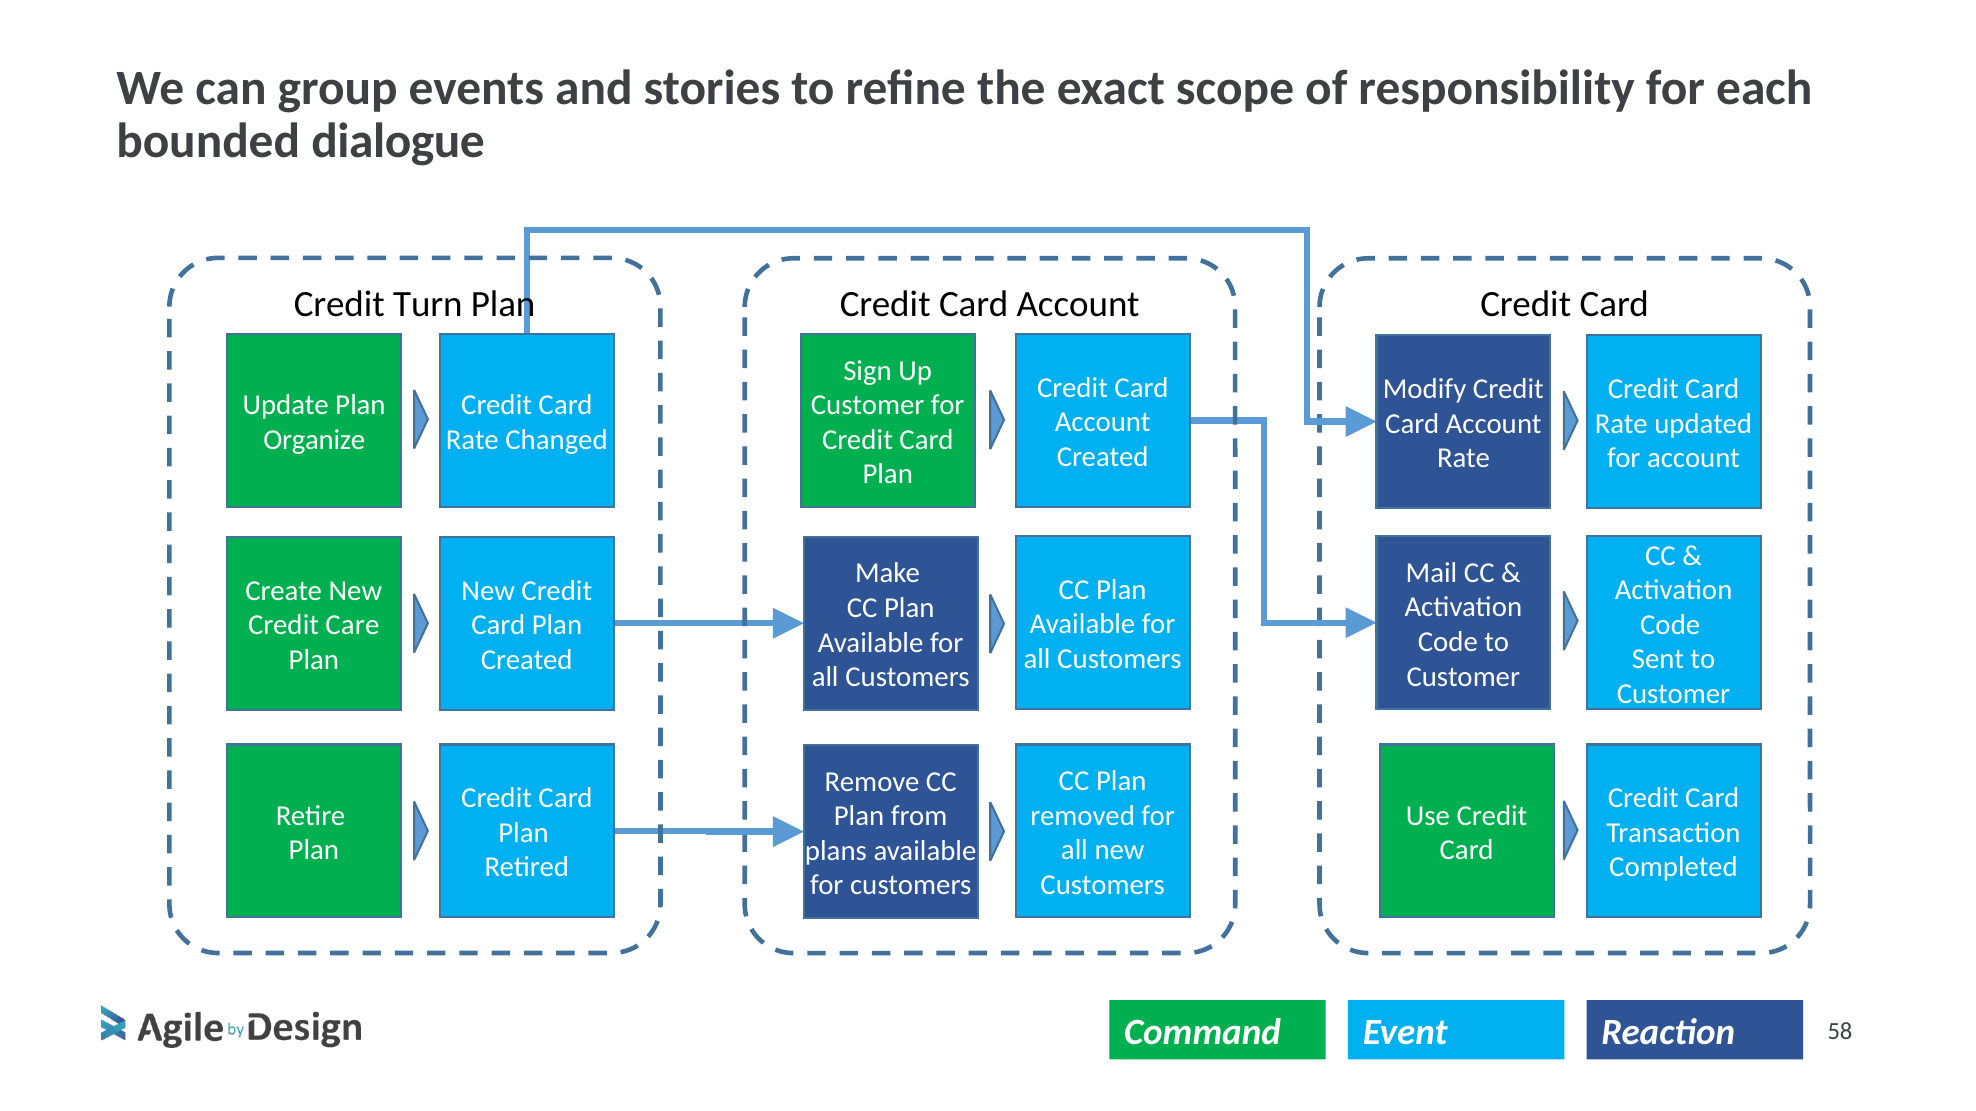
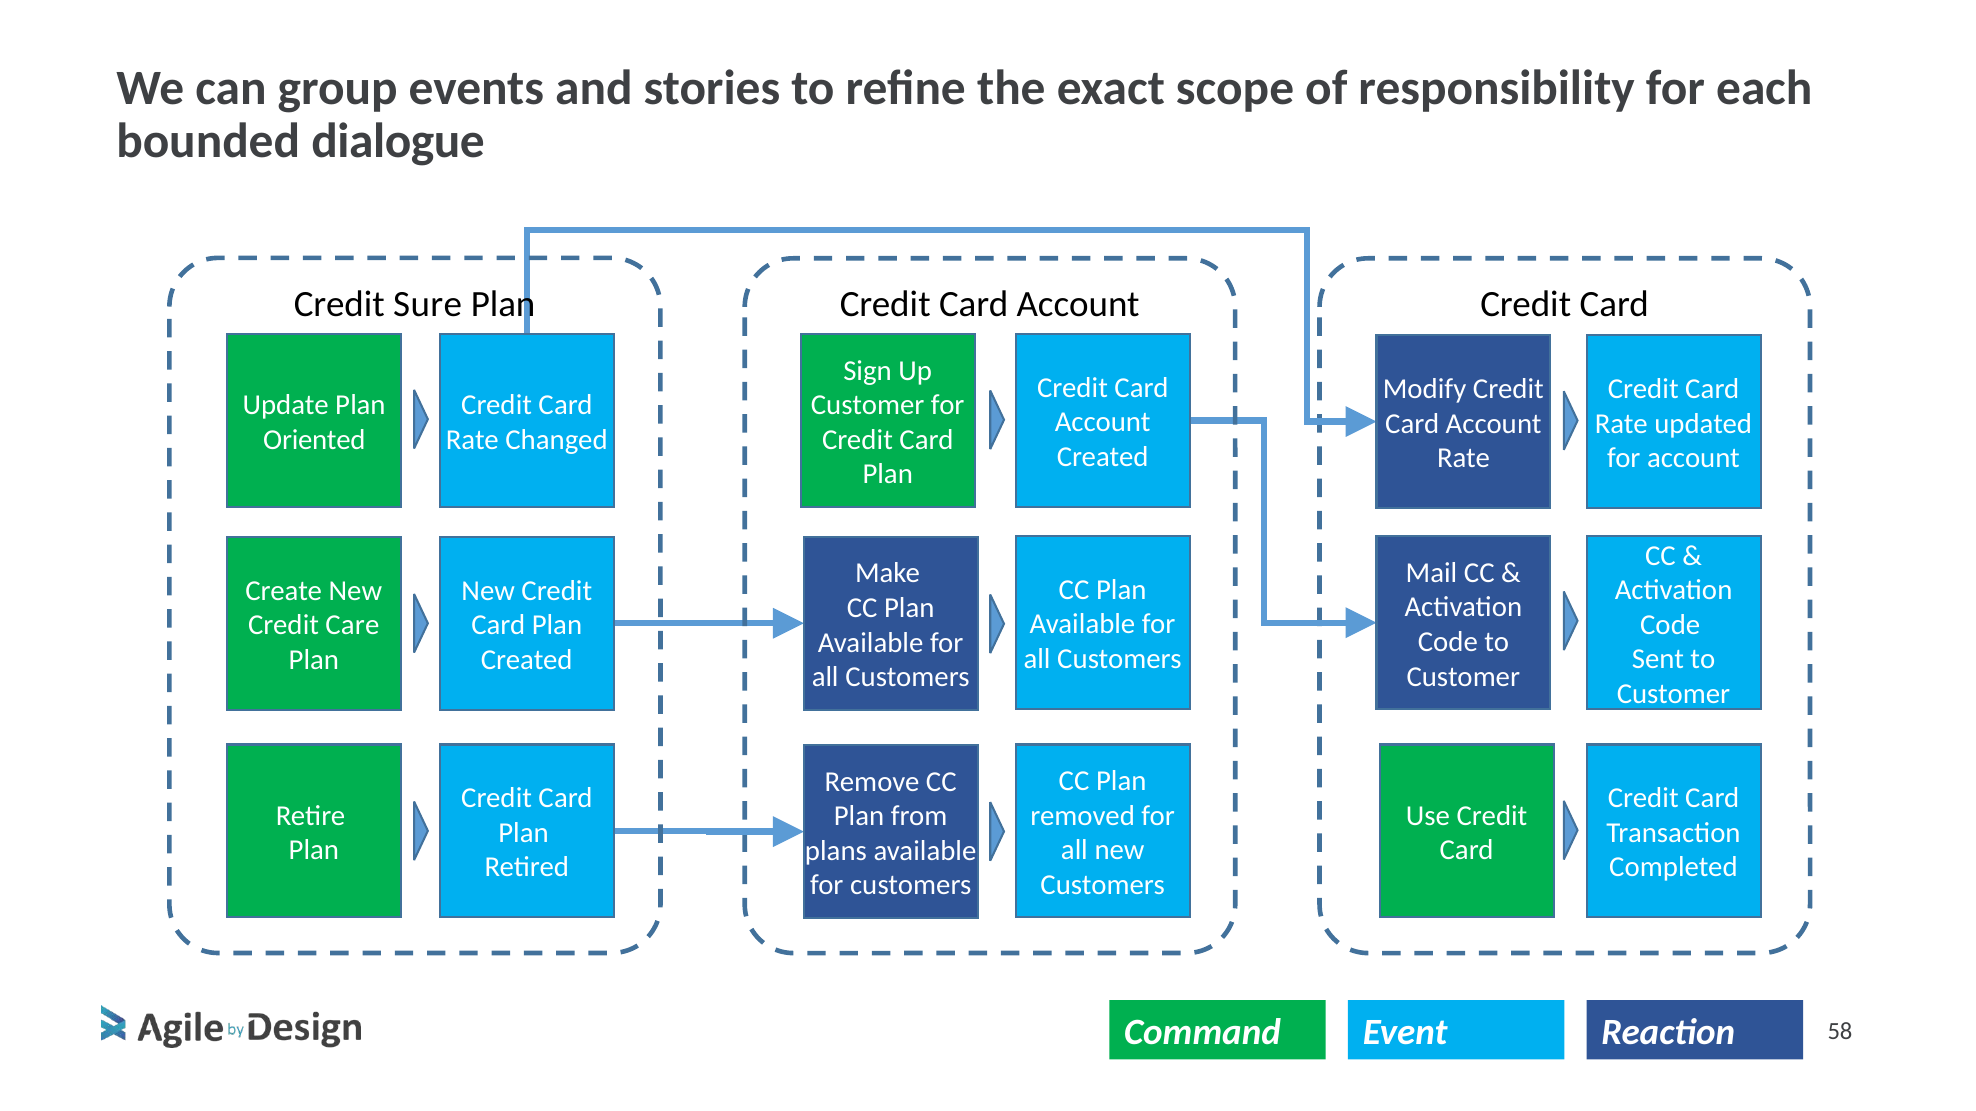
Turn: Turn -> Sure (428, 304)
Organize: Organize -> Oriented (314, 440)
